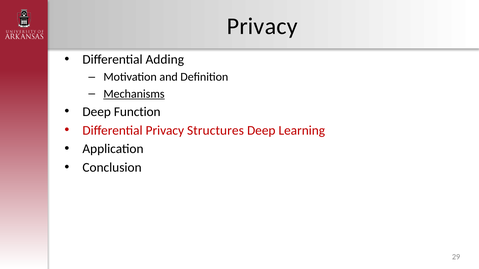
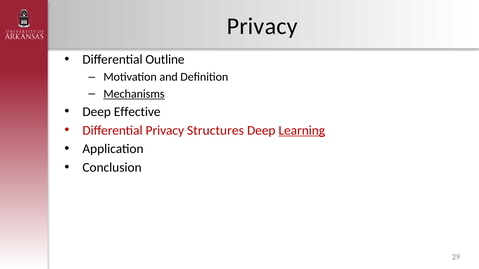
Adding: Adding -> Outline (165, 60)
Function: Function -> Effective (137, 112)
Learning underline: none -> present (302, 130)
